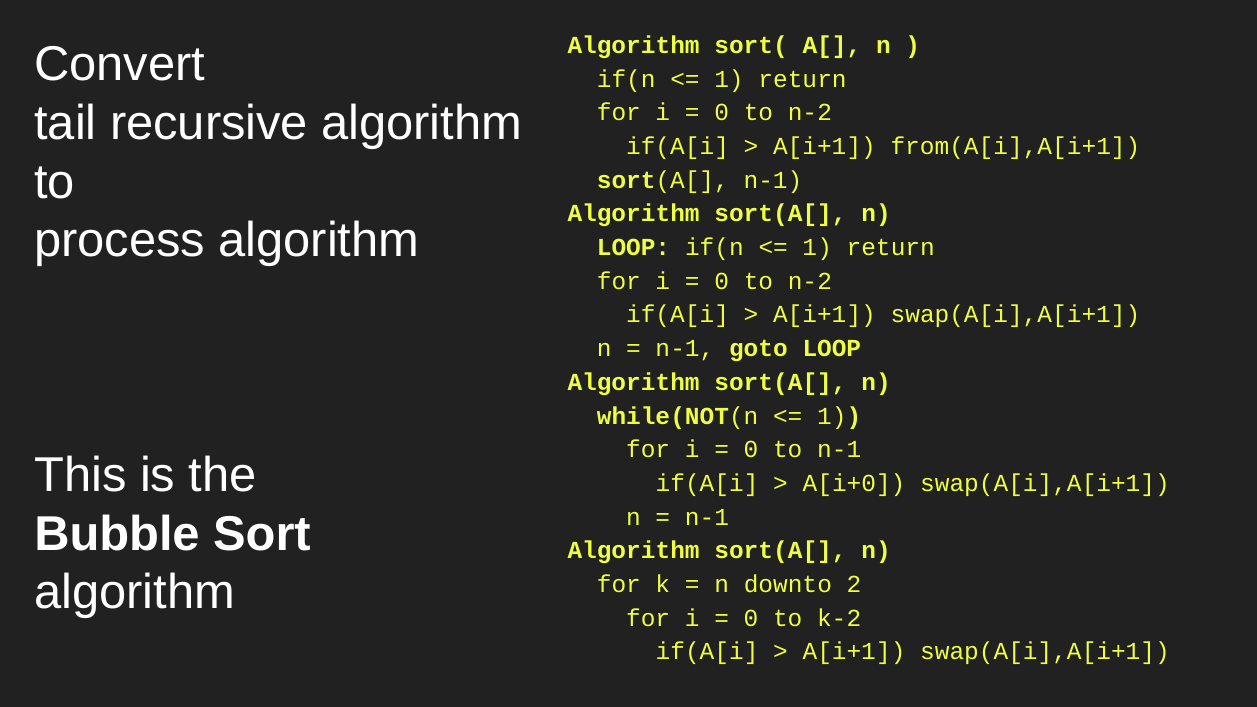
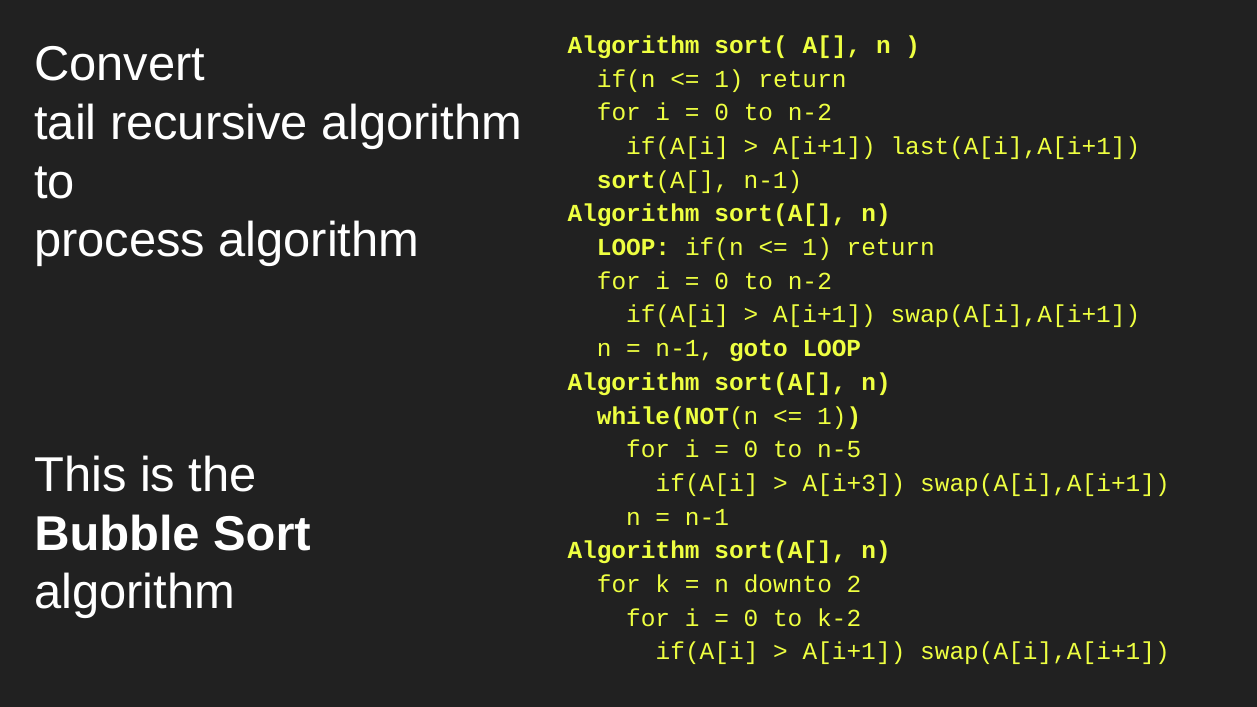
from(A[i],A[i+1: from(A[i],A[i+1 -> last(A[i],A[i+1 (1015, 146)
to n-1: n-1 -> n-5 (839, 450)
A[i+0: A[i+0 -> A[i+3 (854, 483)
